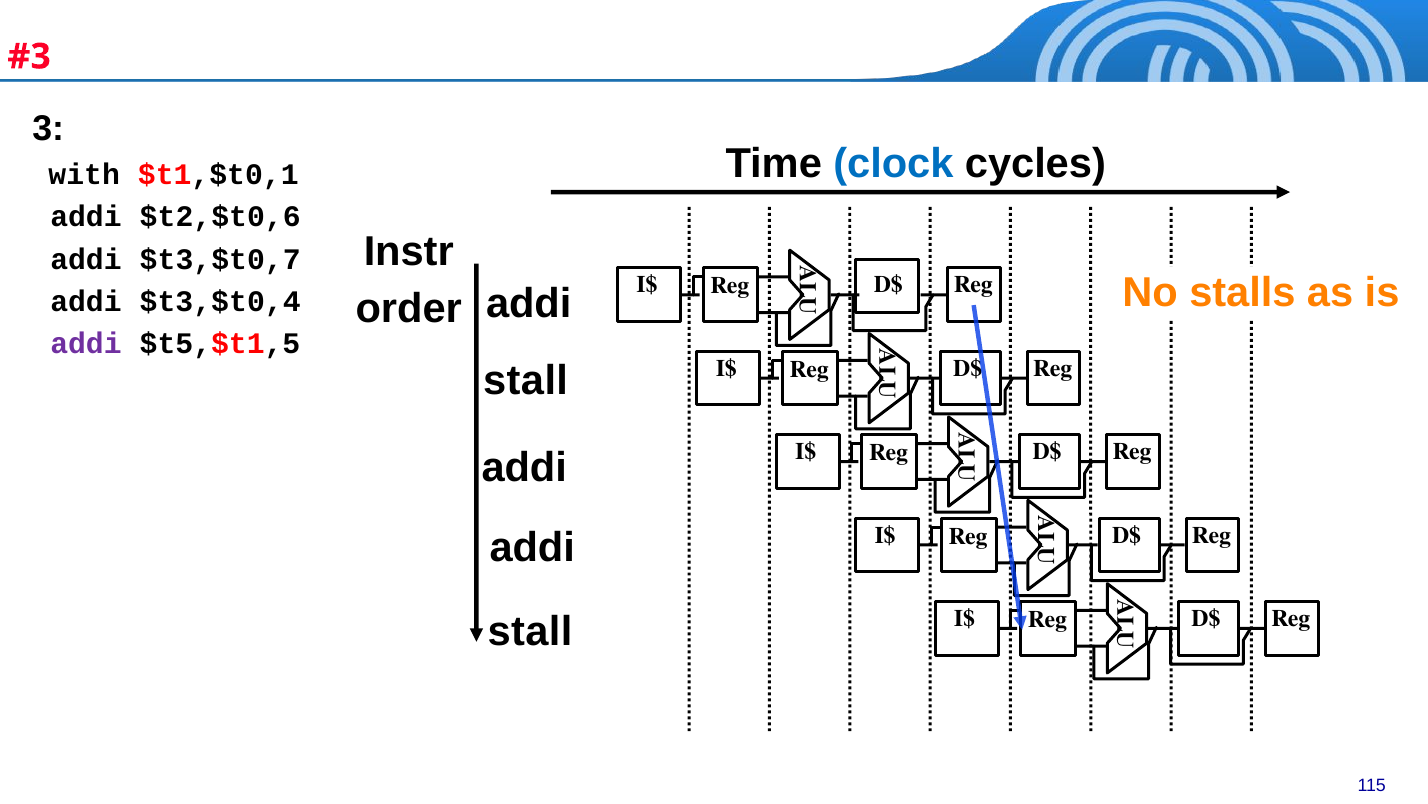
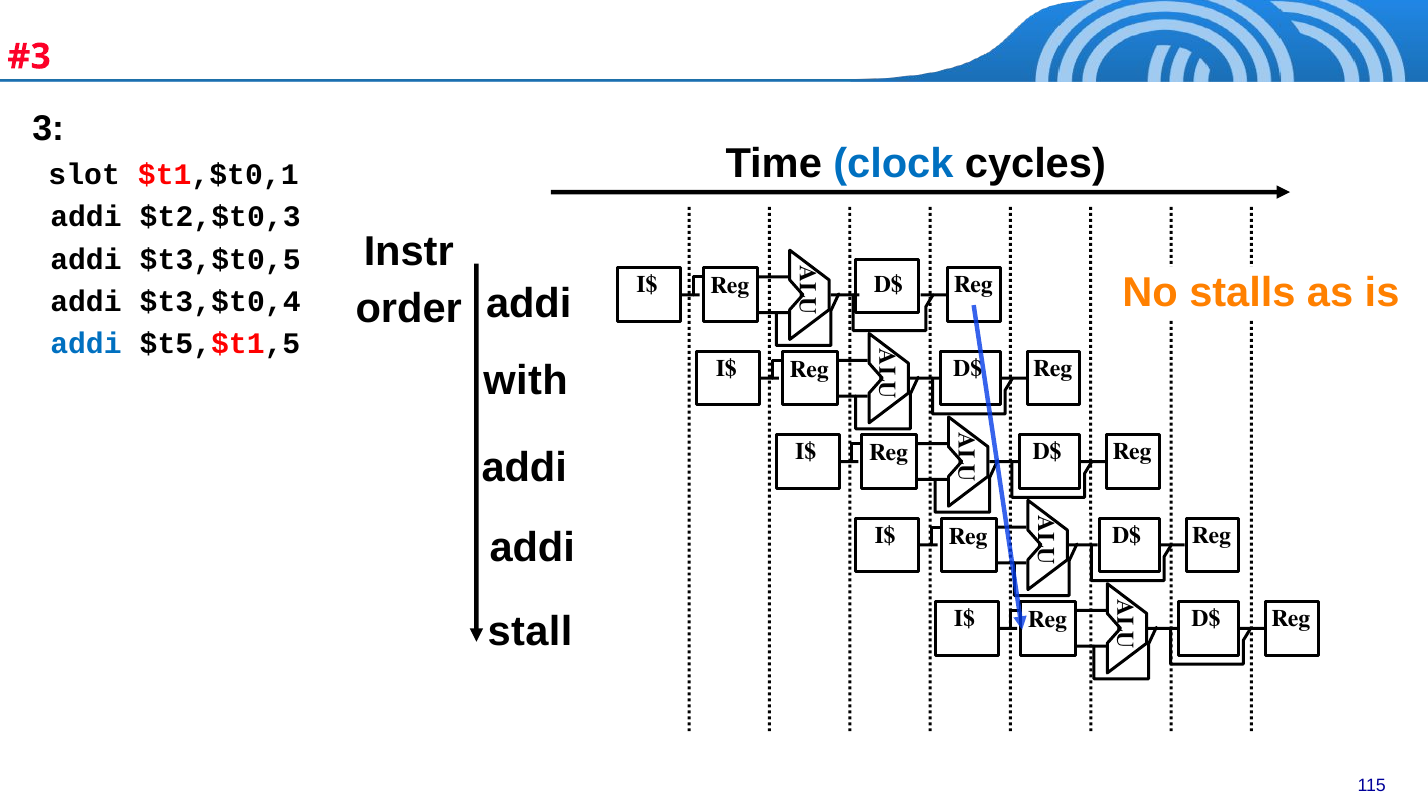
with: with -> slot (84, 174)
$t2,$t0,6: $t2,$t0,6 -> $t2,$t0,3 (220, 217)
$t3,$t0,7: $t3,$t0,7 -> $t3,$t0,5 (220, 259)
addi colour: purple -> blue (86, 343)
stall: stall -> with (526, 381)
